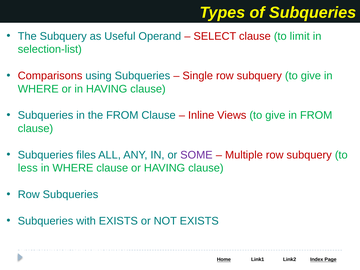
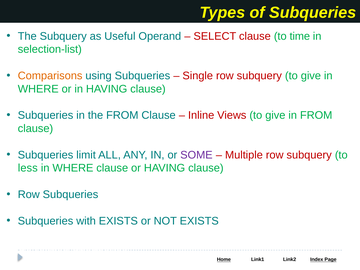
limit: limit -> time (300, 36)
Comparisons colour: red -> orange (50, 76)
files: files -> limit (86, 155)
